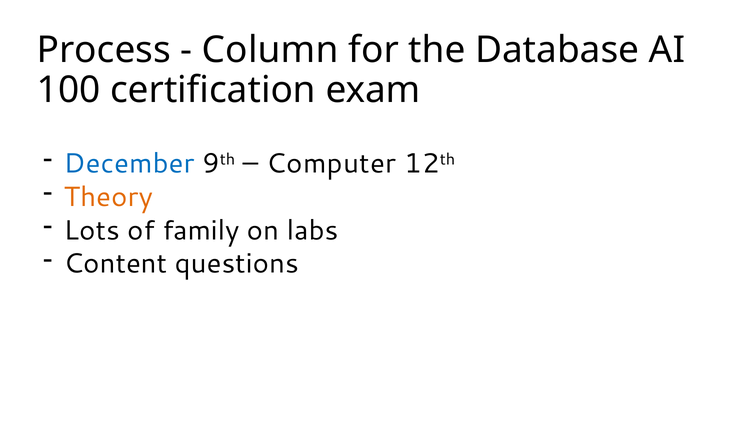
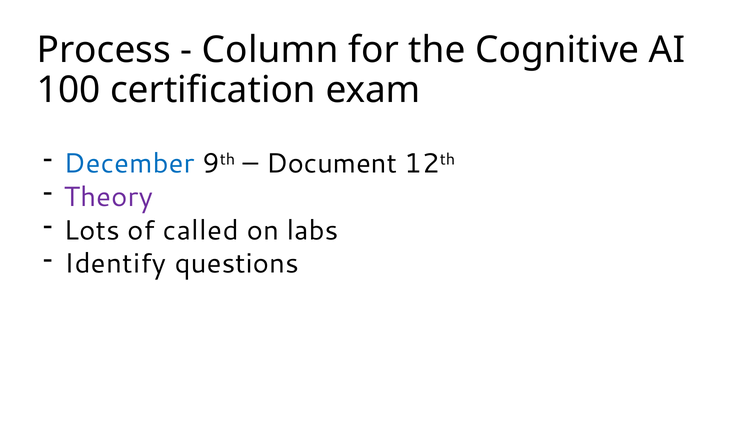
Database: Database -> Cognitive (557, 50)
Computer: Computer -> Document (332, 164)
Theory colour: orange -> purple (108, 197)
family: family -> called (201, 231)
Content: Content -> Identify (115, 264)
